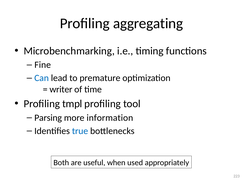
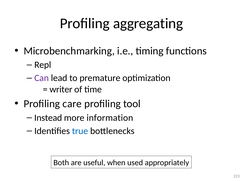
Fine: Fine -> Repl (43, 65)
Can colour: blue -> purple (42, 78)
tmpl: tmpl -> care (72, 104)
Parsing: Parsing -> Instead (48, 118)
